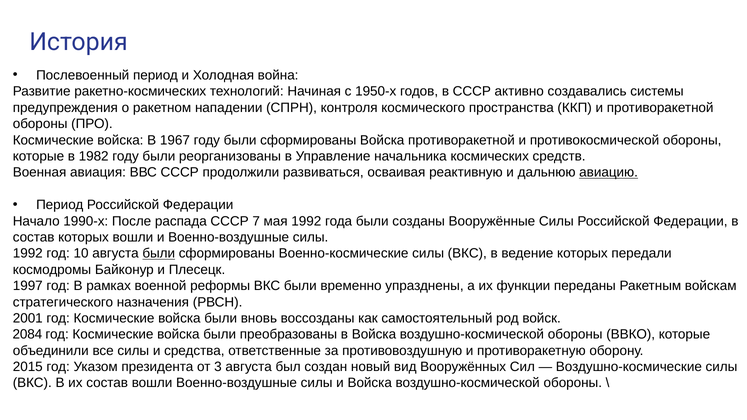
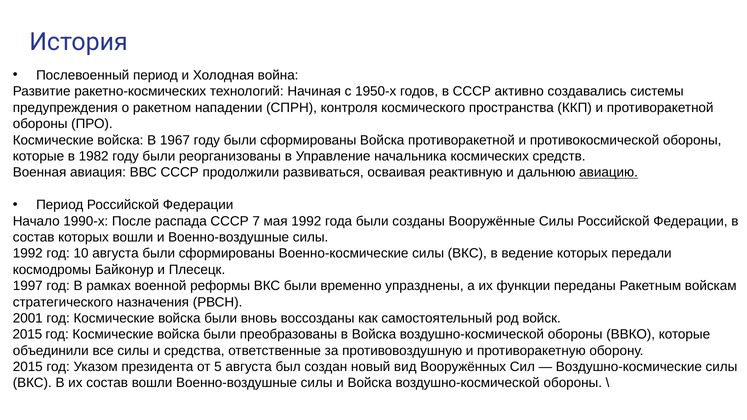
были underline: present -> none (159, 254)
2084: 2084 -> 2015 (27, 335)
3: 3 -> 5 (218, 367)
